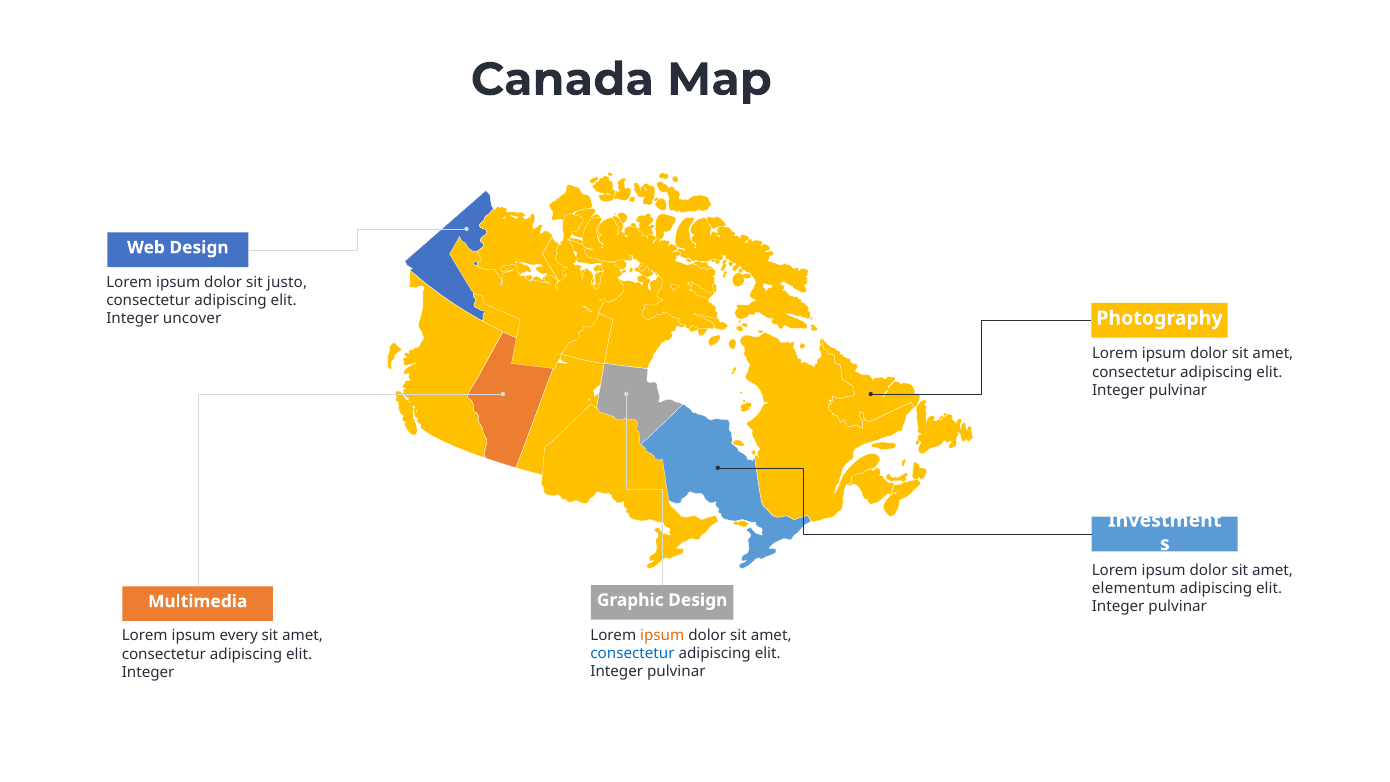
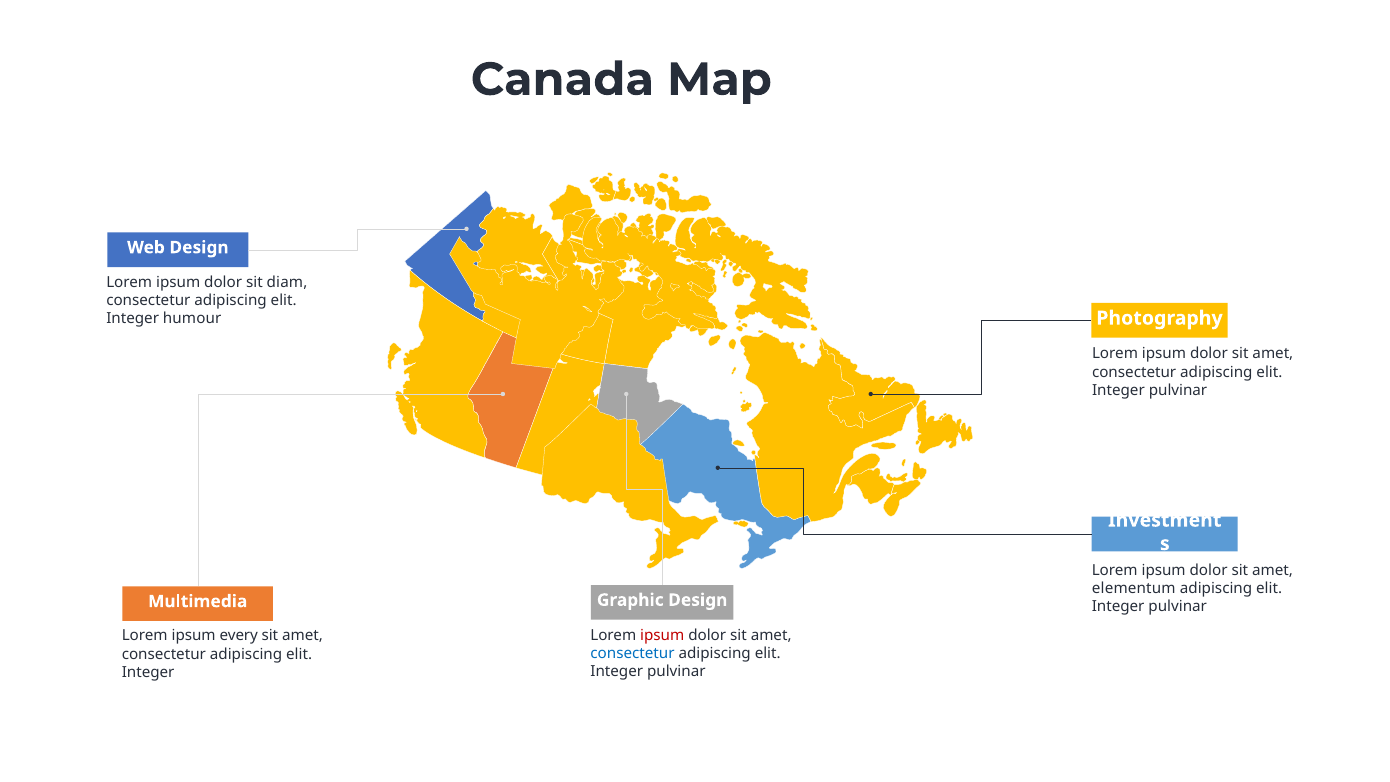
justo: justo -> diam (287, 282)
uncover: uncover -> humour (192, 319)
ipsum colour: orange -> red (662, 635)
